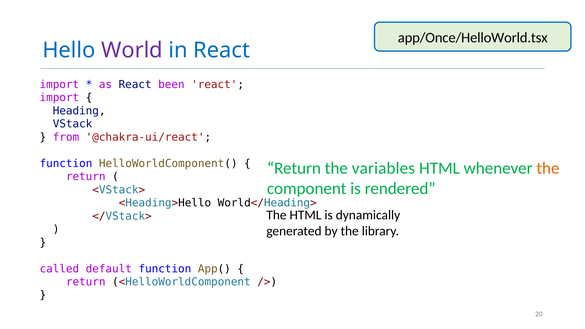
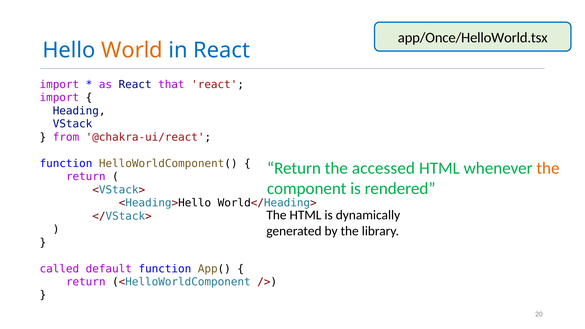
World colour: purple -> orange (132, 50)
been: been -> that (171, 84)
variables: variables -> accessed (383, 168)
